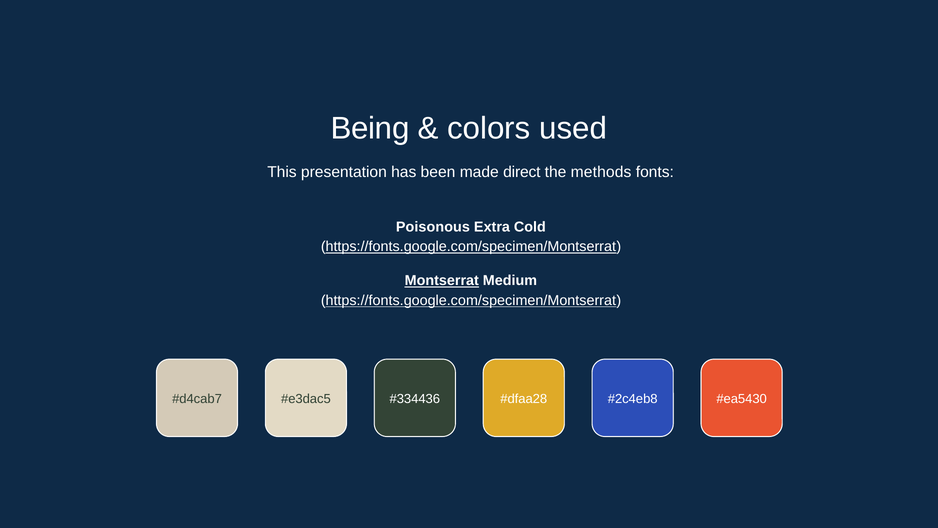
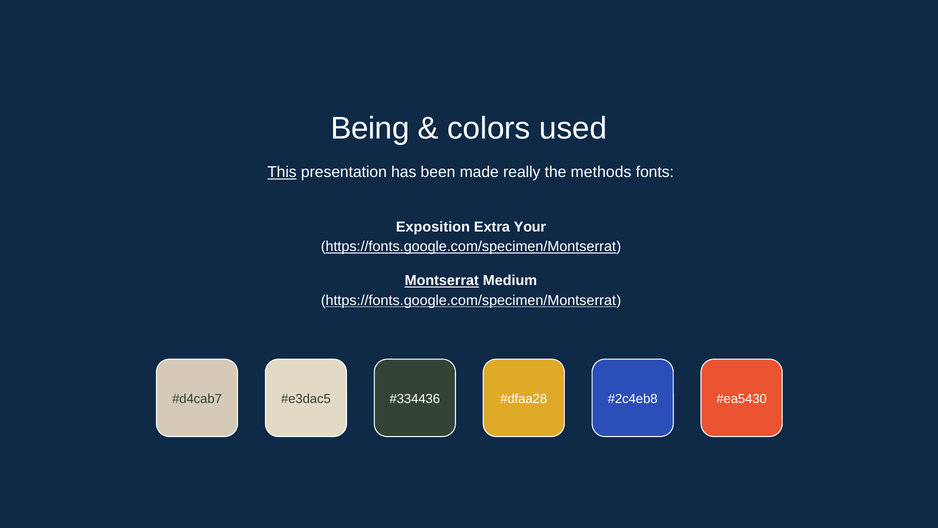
This underline: none -> present (282, 172)
direct: direct -> really (522, 172)
Poisonous: Poisonous -> Exposition (433, 227)
Cold: Cold -> Your (530, 227)
